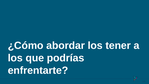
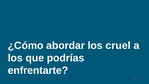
tener: tener -> cruel (118, 45)
